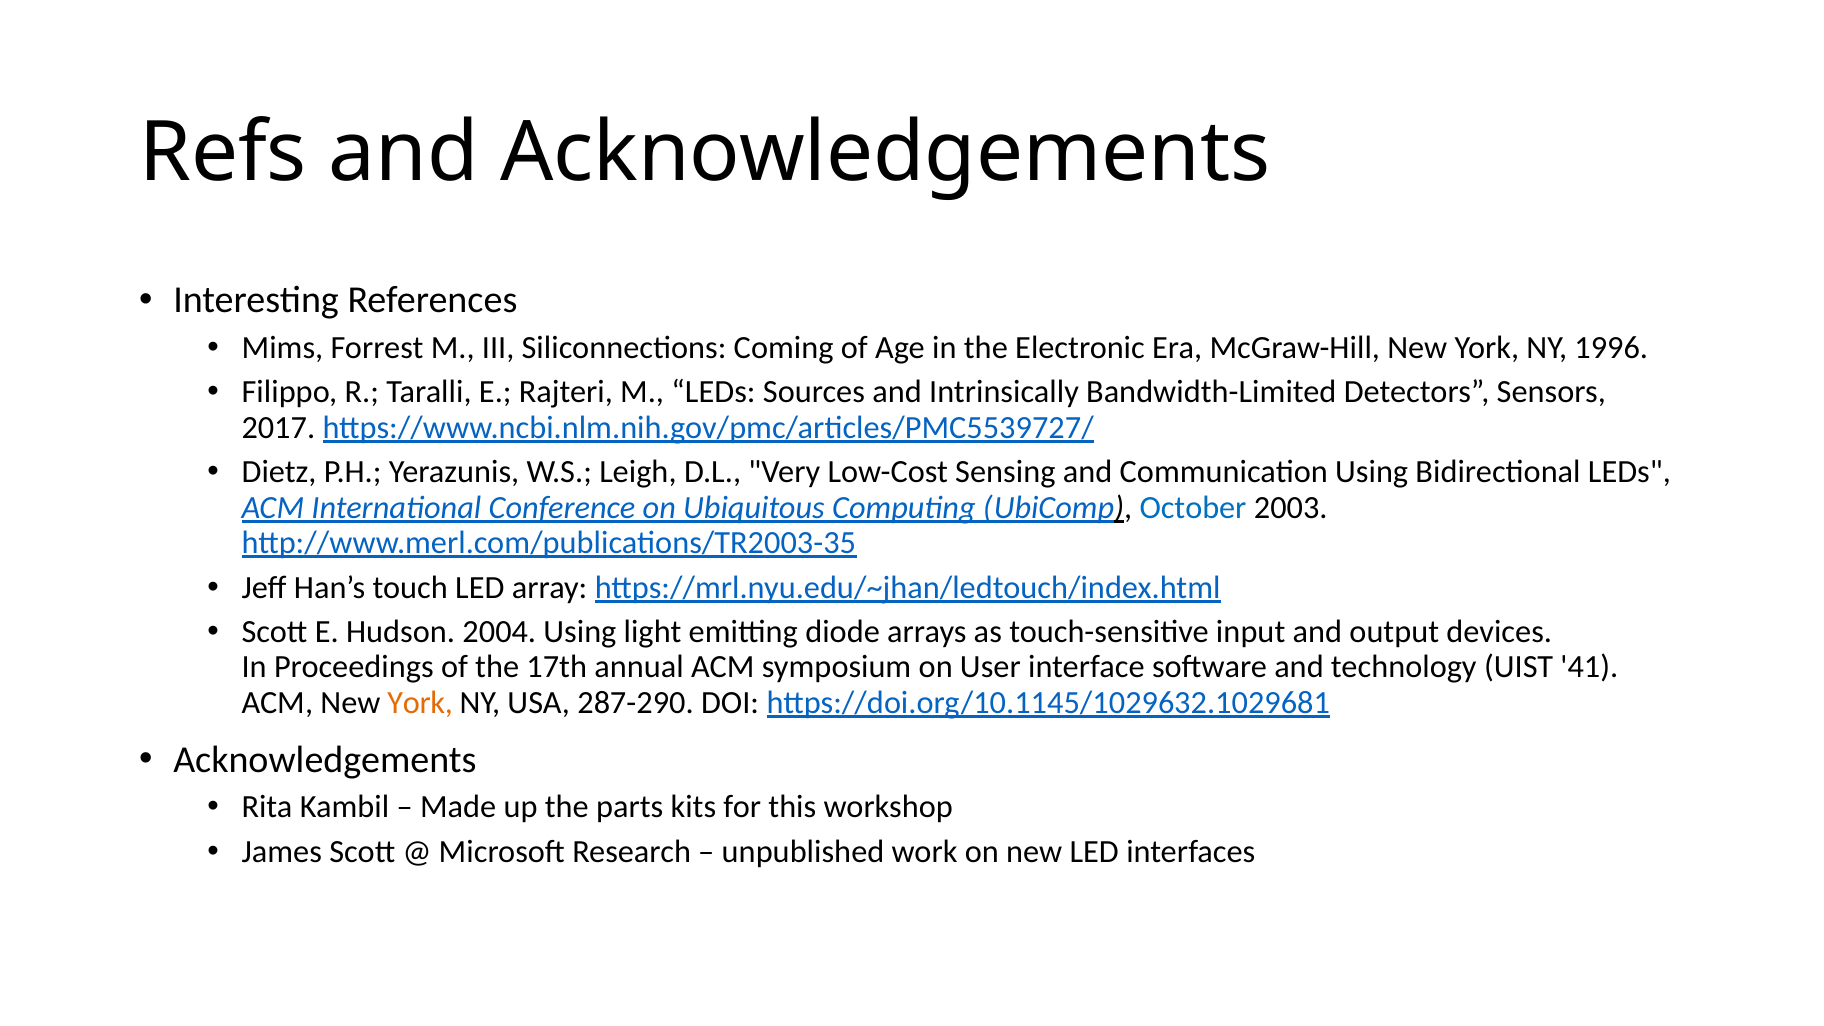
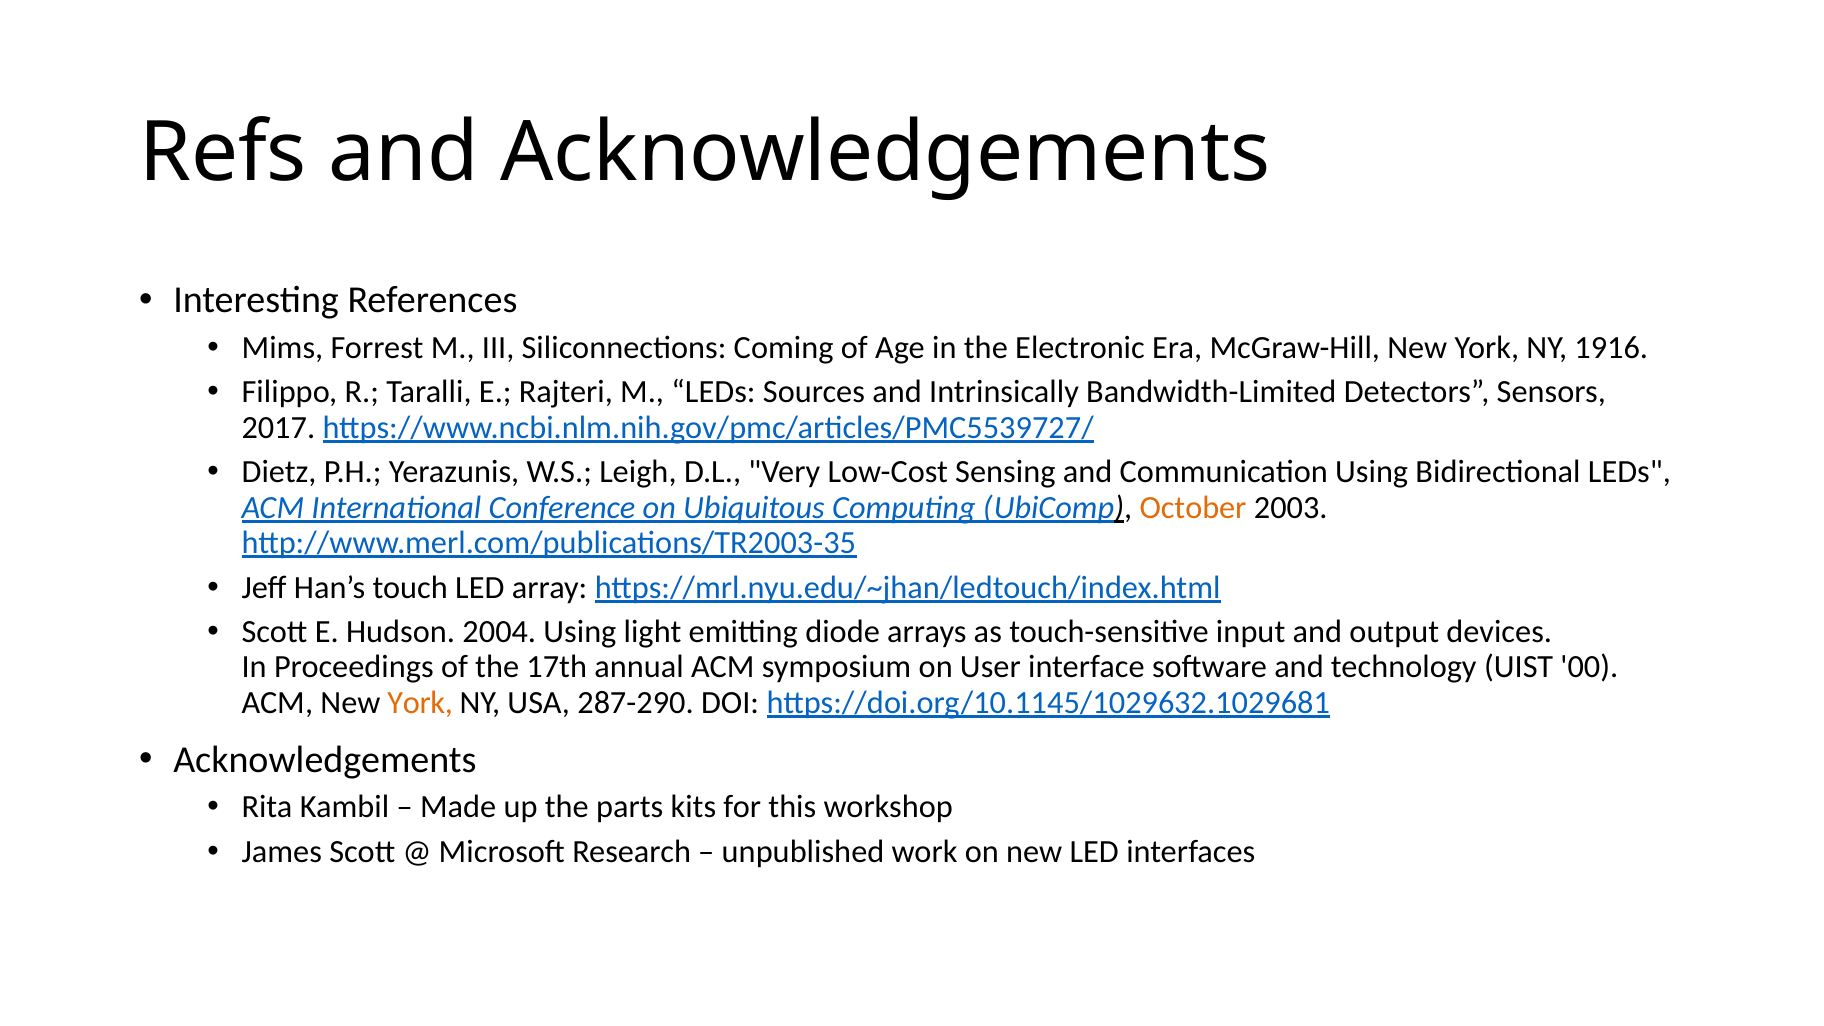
1996: 1996 -> 1916 (1611, 348)
October colour: blue -> orange (1193, 507)
41: 41 -> 00 (1589, 667)
